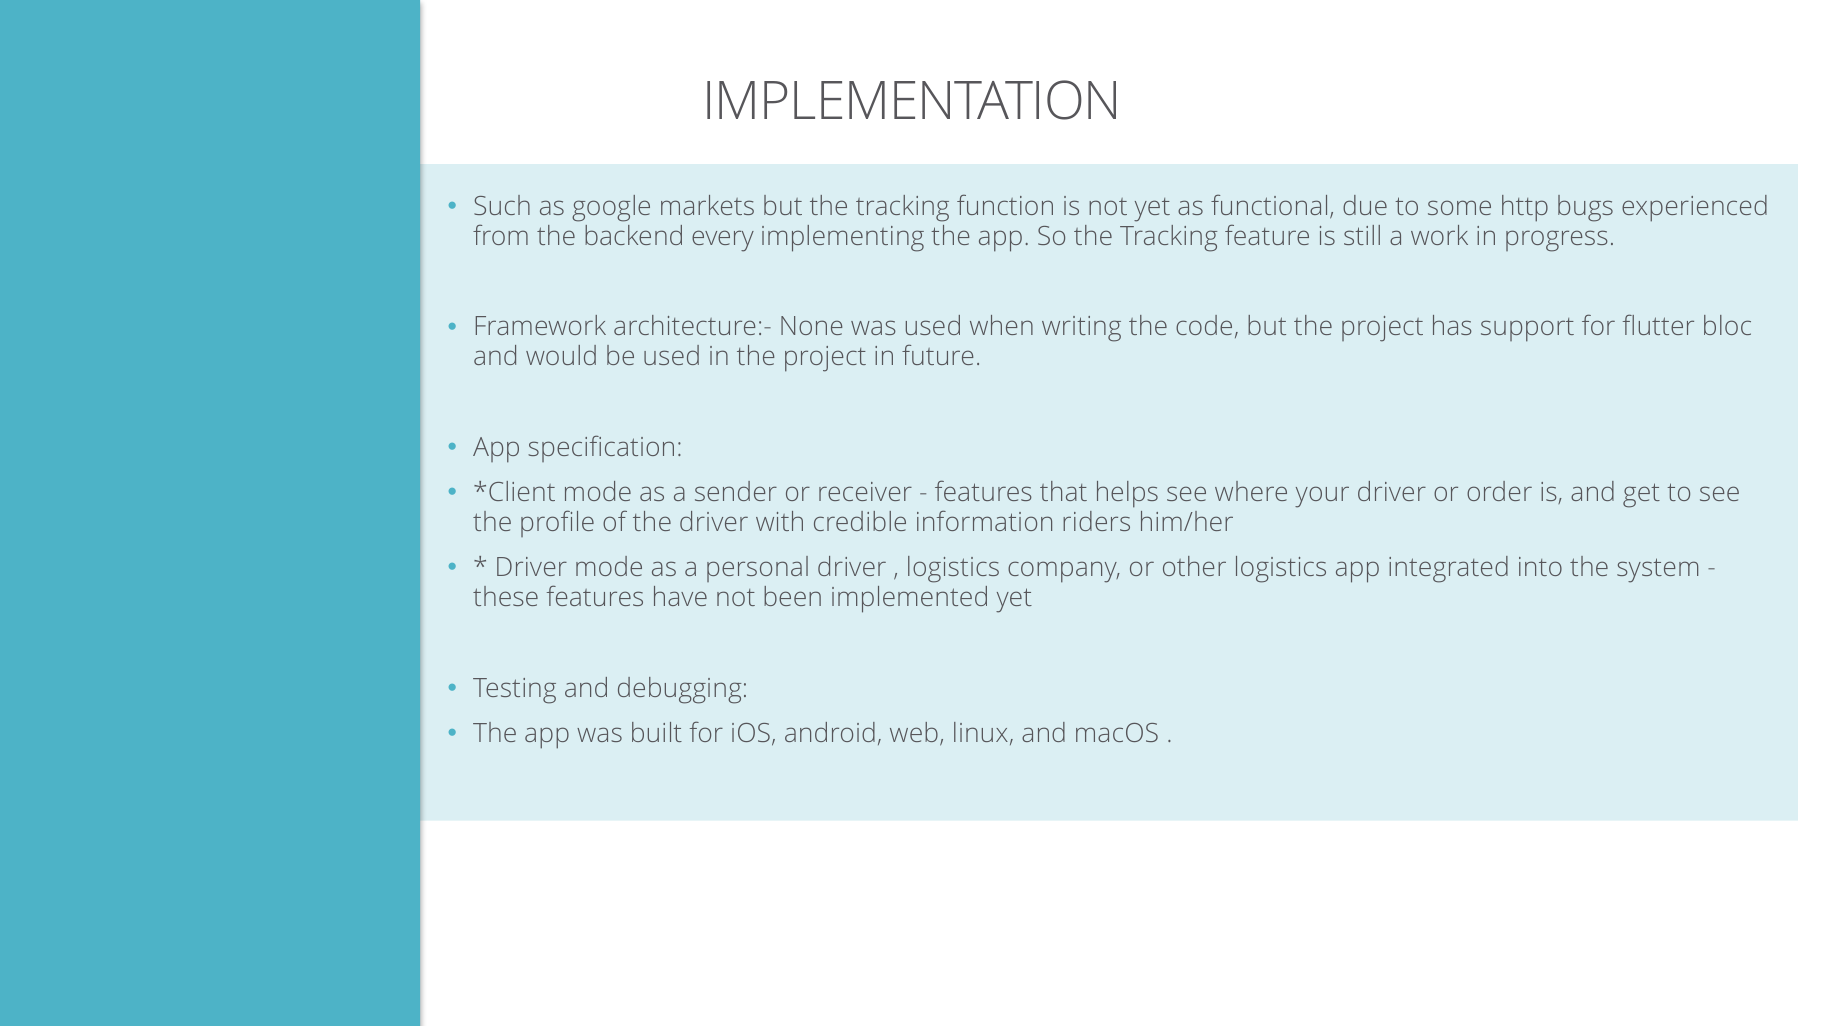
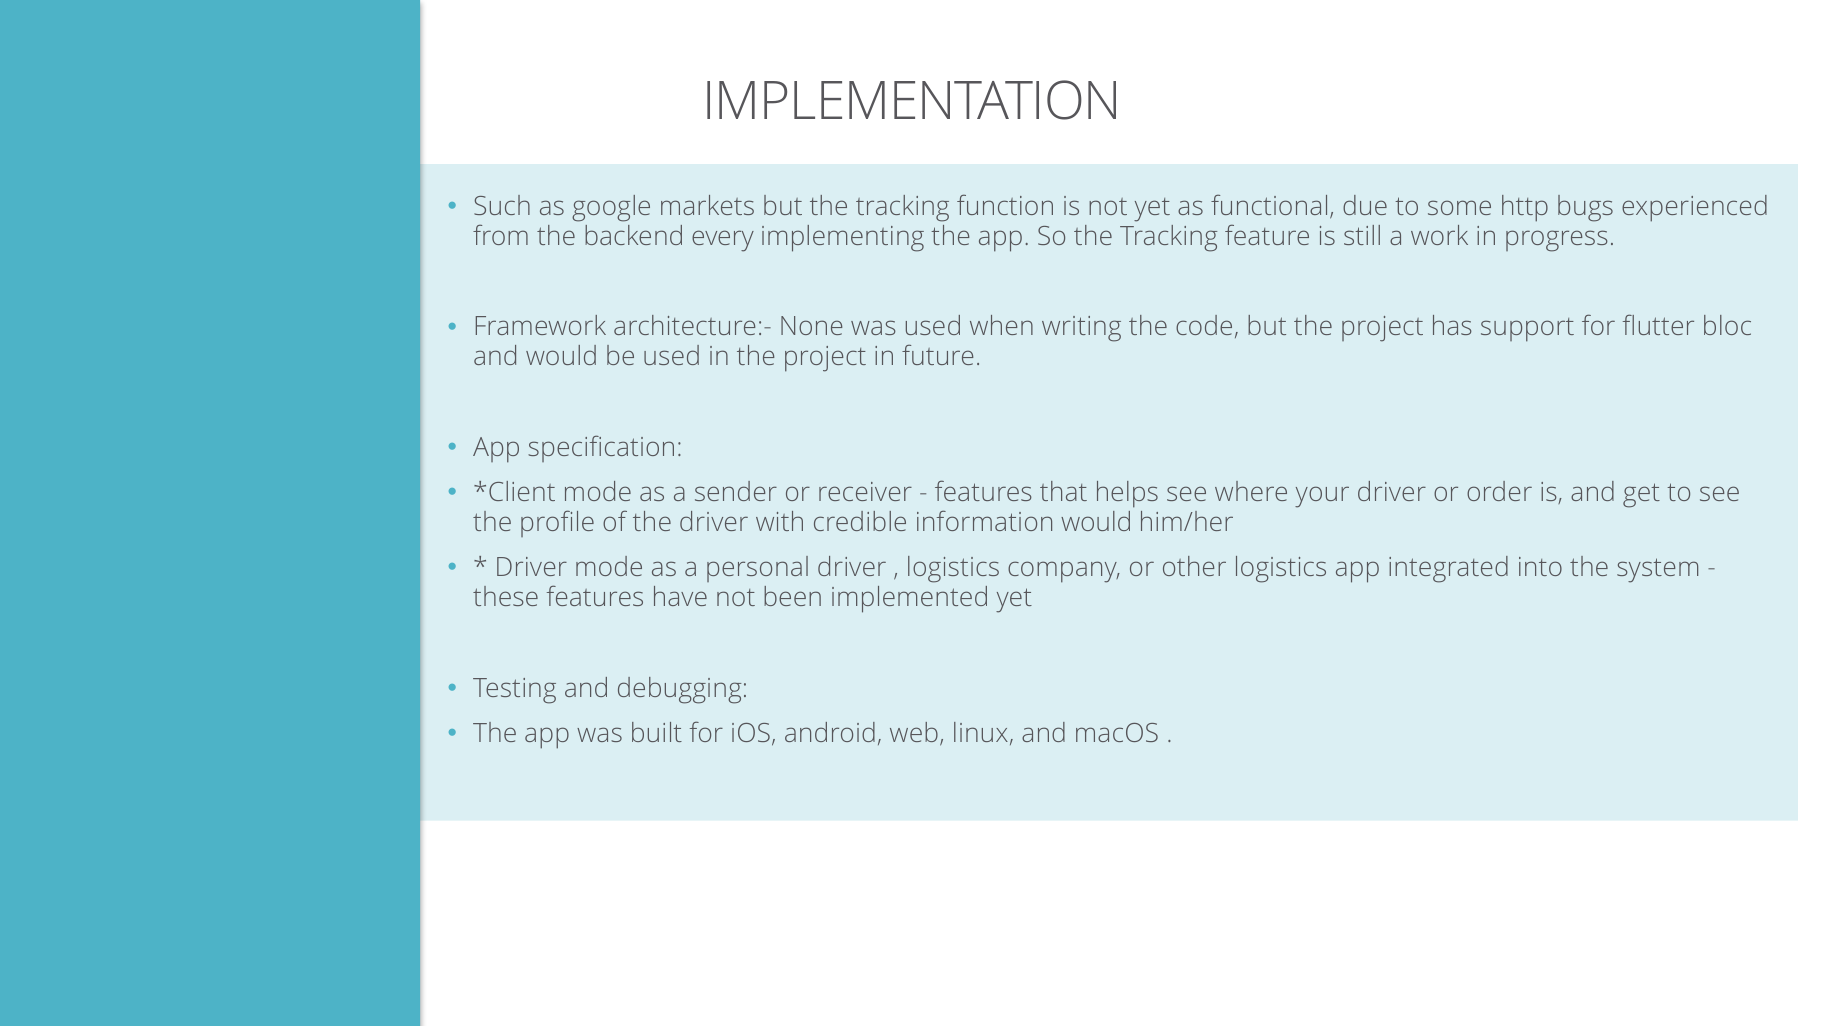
information riders: riders -> would (1097, 523)
